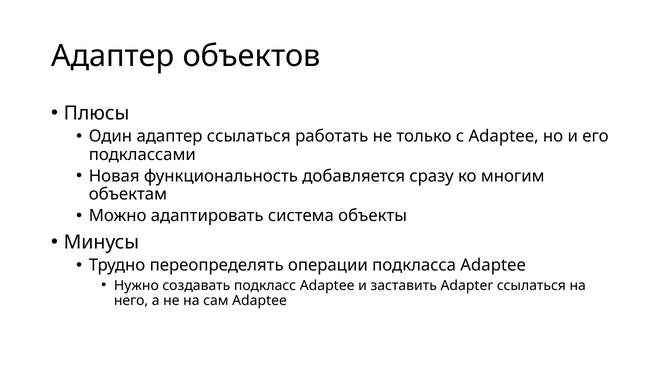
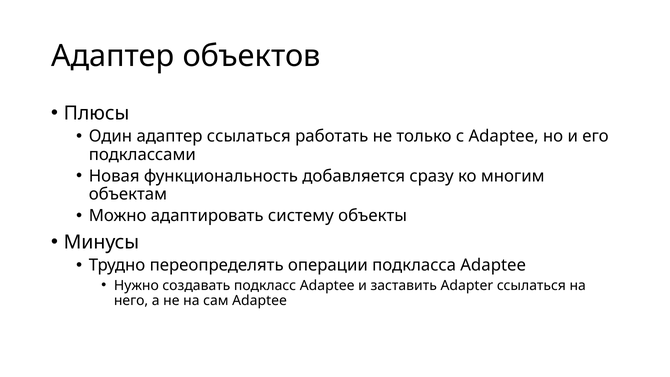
система: система -> систему (301, 216)
